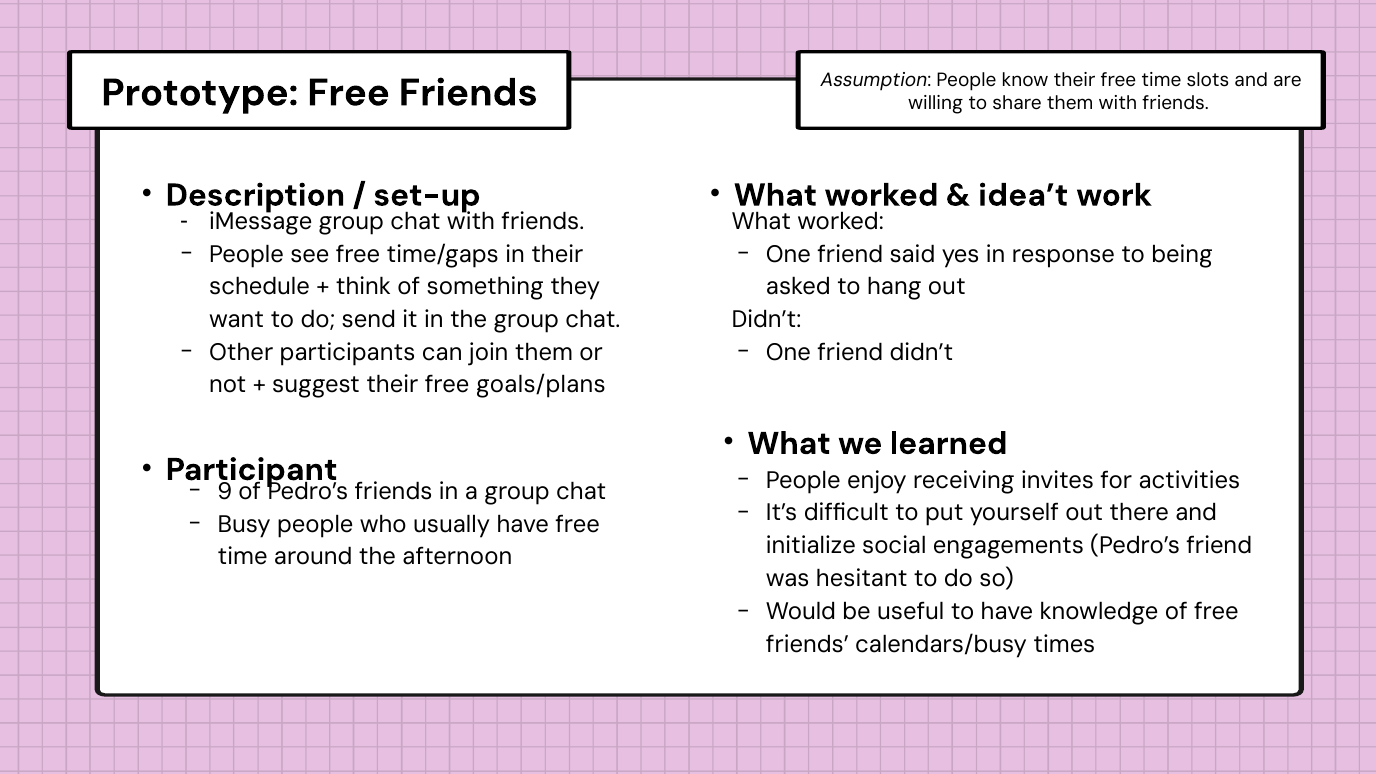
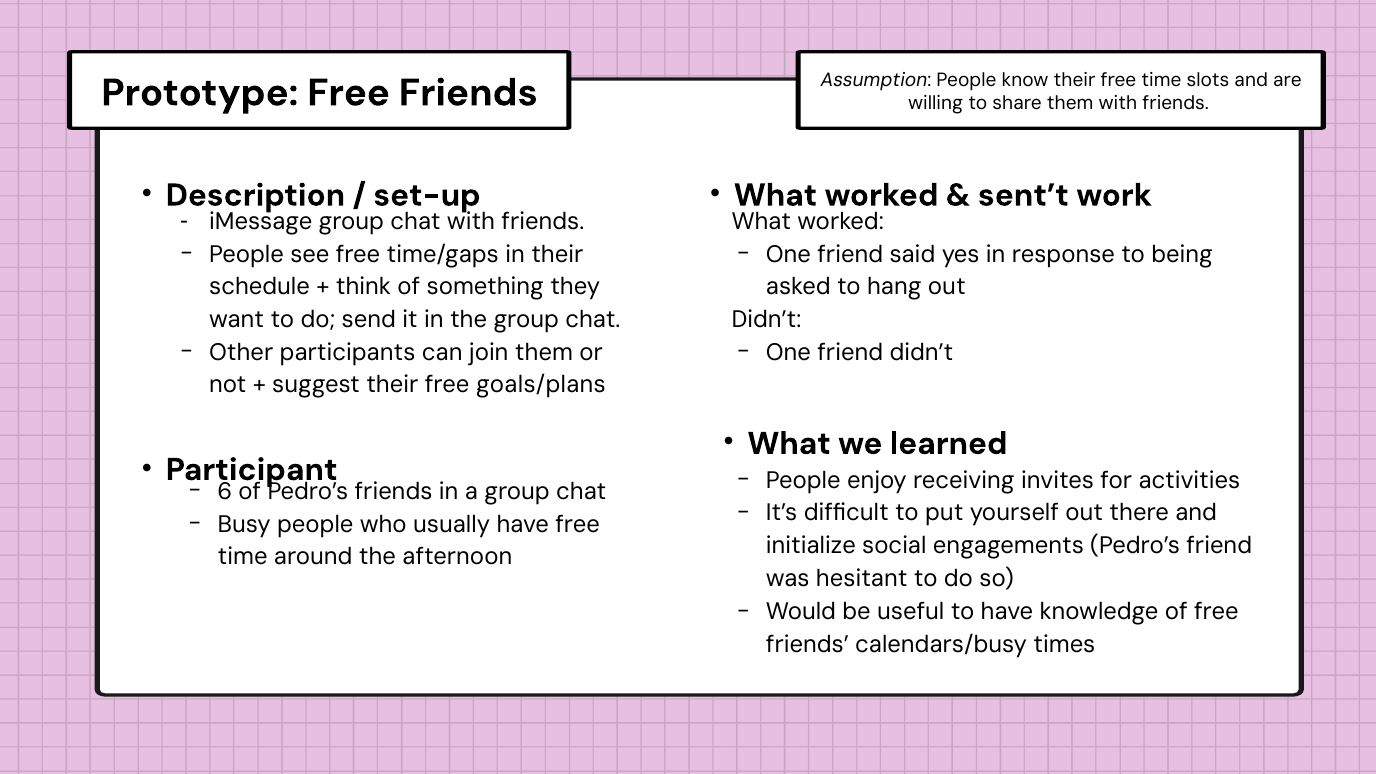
idea’t: idea’t -> sent’t (1023, 195)
9: 9 -> 6 (225, 492)
